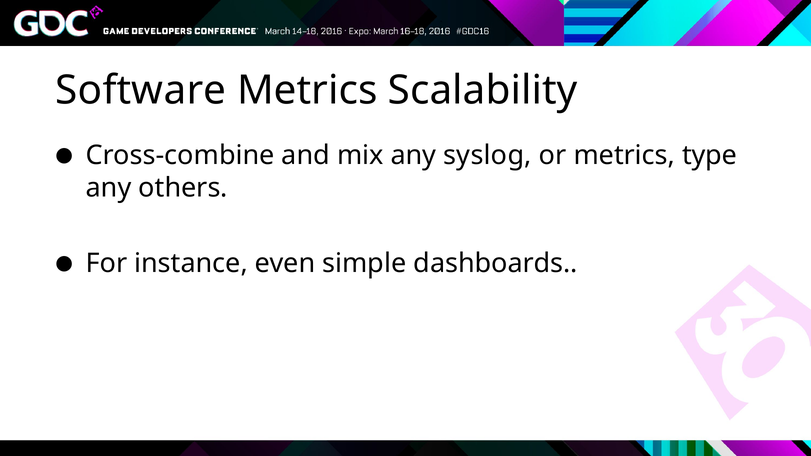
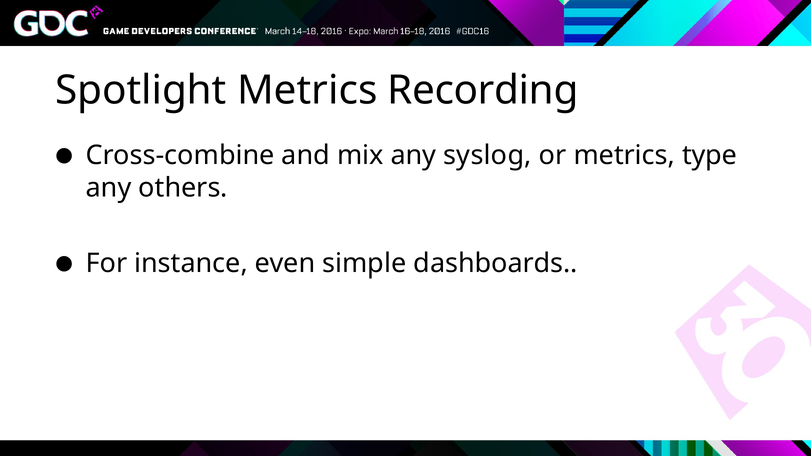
Software: Software -> Spotlight (141, 90)
Scalability: Scalability -> Recording (483, 90)
